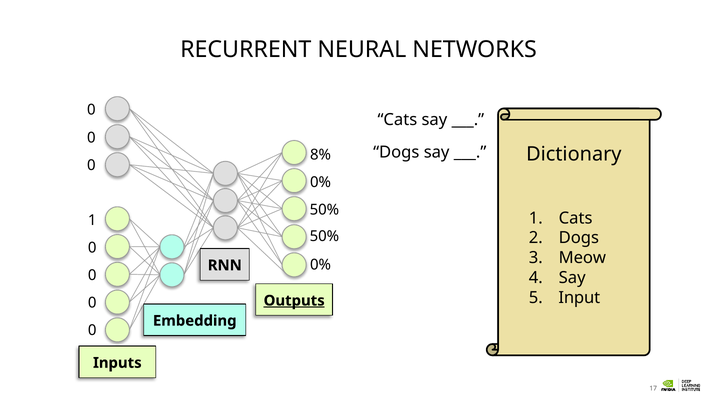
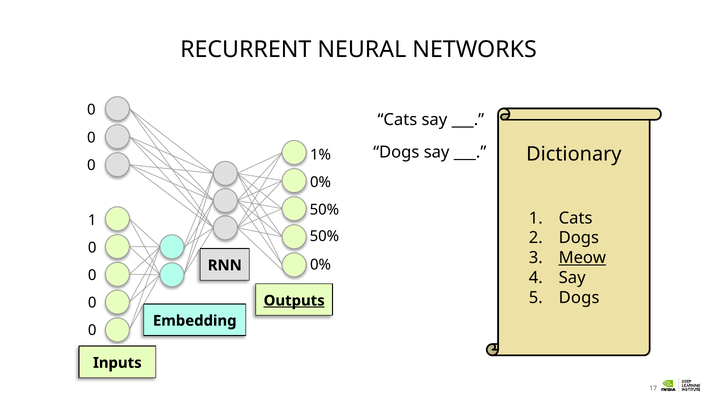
8%: 8% -> 1% (321, 154)
Meow underline: none -> present (582, 257)
Input: Input -> Dogs (579, 297)
